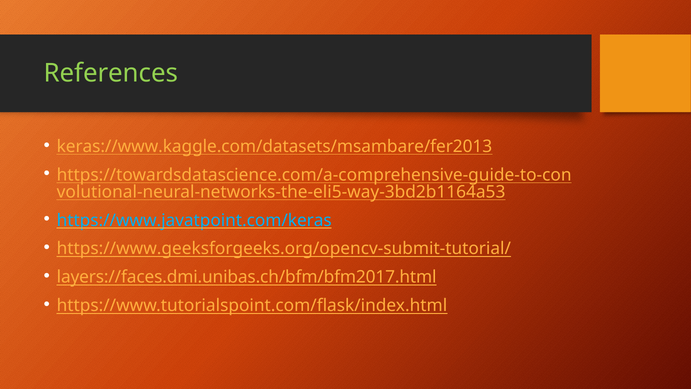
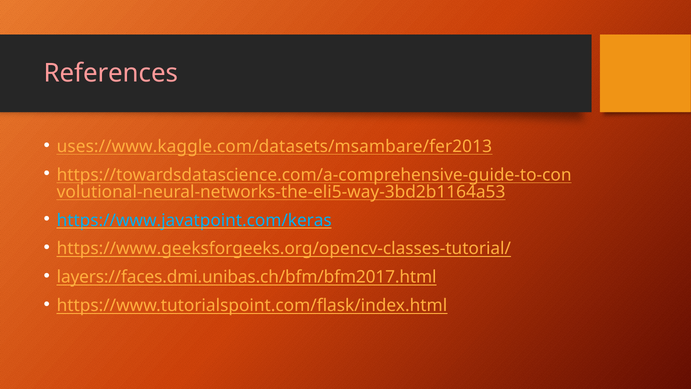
References colour: light green -> pink (111, 73)
keras://www.kaggle.com/datasets/msambare/fer2013: keras://www.kaggle.com/datasets/msambare/fer2013 -> uses://www.kaggle.com/datasets/msambare/fer2013 (274, 146)
https://www.geeksforgeeks.org/opencv-submit-tutorial/: https://www.geeksforgeeks.org/opencv-submit-tutorial/ -> https://www.geeksforgeeks.org/opencv-classes-tutorial/ (284, 249)
